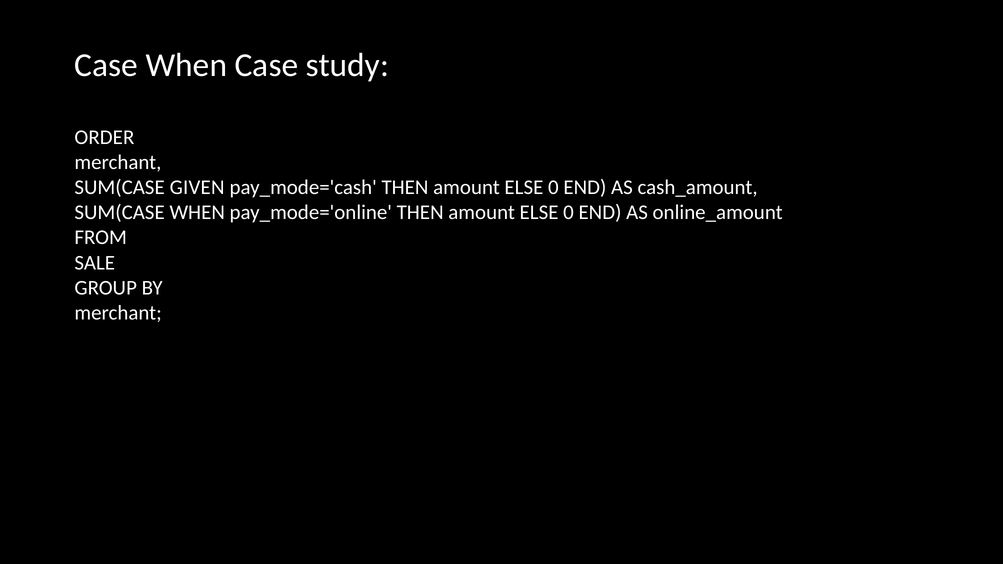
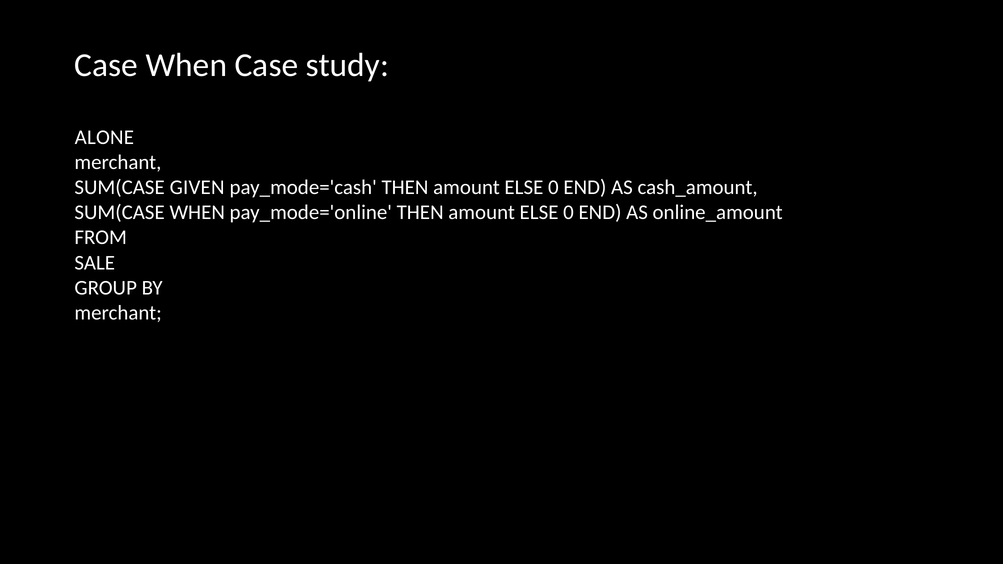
ORDER: ORDER -> ALONE (104, 137)
